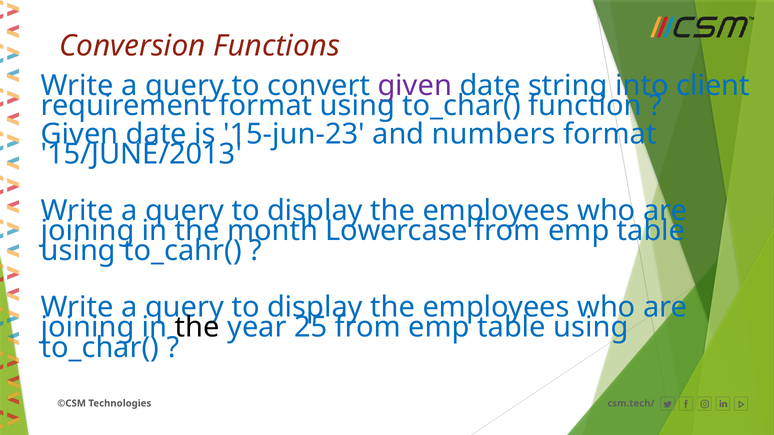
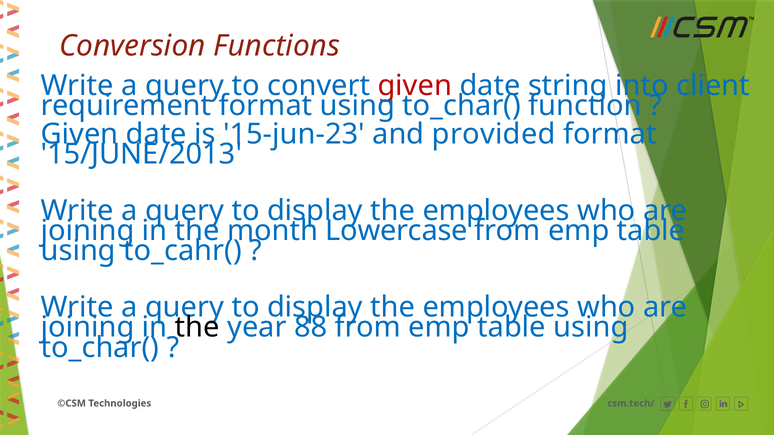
given colour: purple -> red (415, 86)
numbers: numbers -> provided (494, 134)
25: 25 -> 88 (311, 328)
